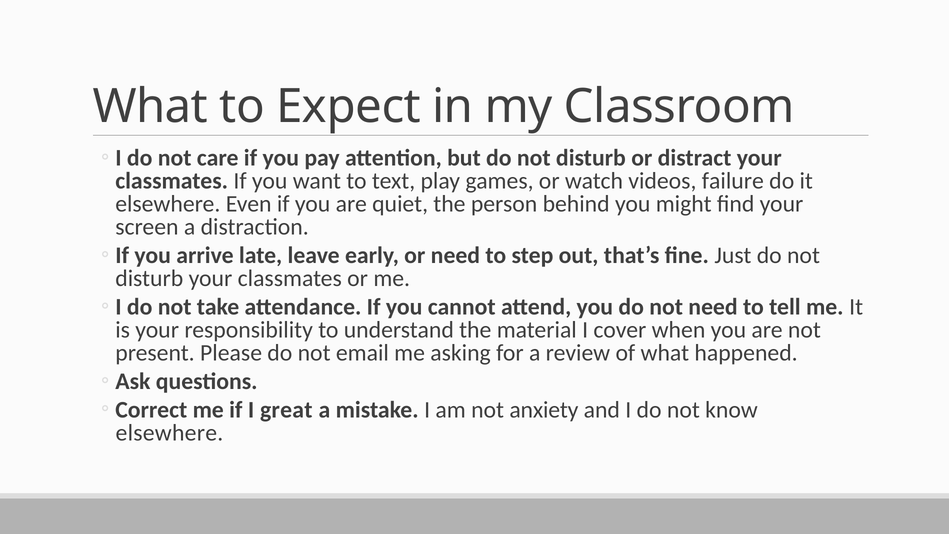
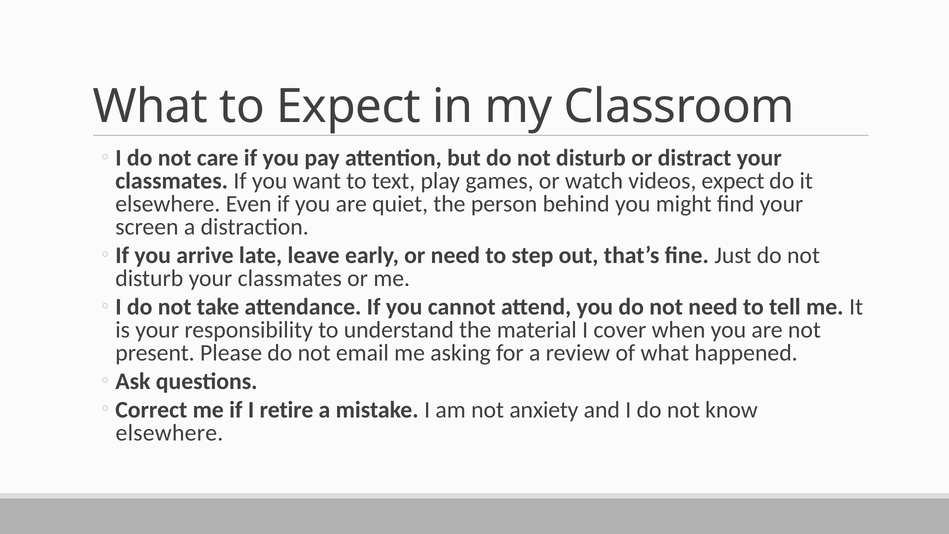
videos failure: failure -> expect (733, 181)
great: great -> retire (286, 410)
